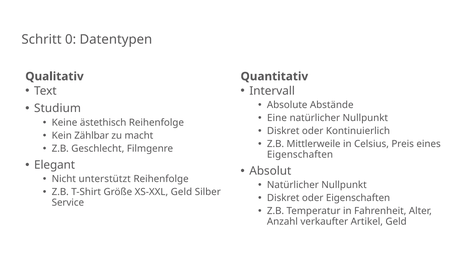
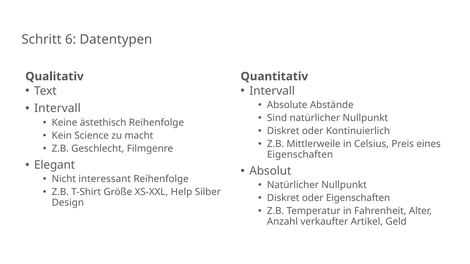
0: 0 -> 6 (71, 40)
Studium: Studium -> Intervall (57, 109)
Eine: Eine -> Sind (277, 118)
Zählbar: Zählbar -> Science (92, 136)
unterstützt: unterstützt -> interessant (105, 179)
XS-XXL Geld: Geld -> Help (181, 192)
Service: Service -> Design (68, 203)
